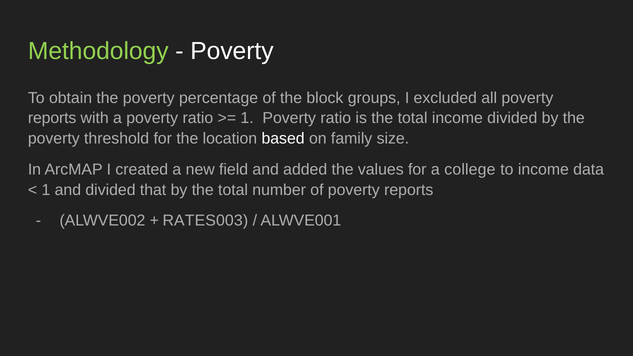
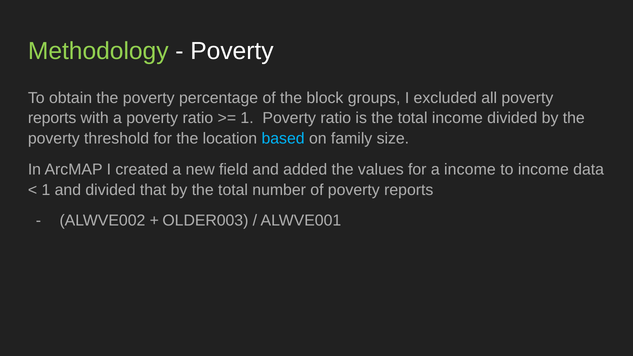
based colour: white -> light blue (283, 139)
a college: college -> income (470, 170)
RATES003: RATES003 -> OLDER003 (205, 221)
